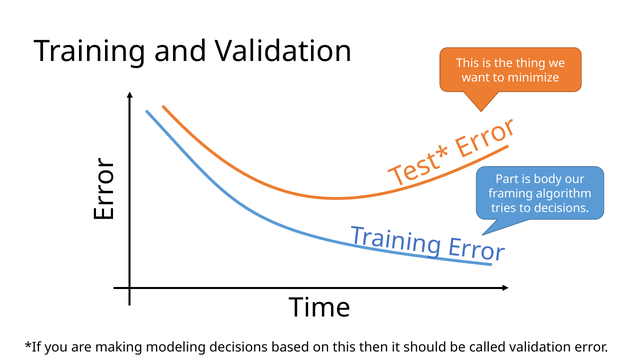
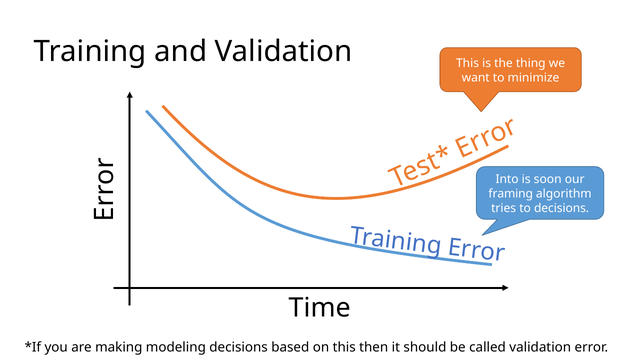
Part: Part -> Into (507, 179)
body: body -> soon (548, 179)
